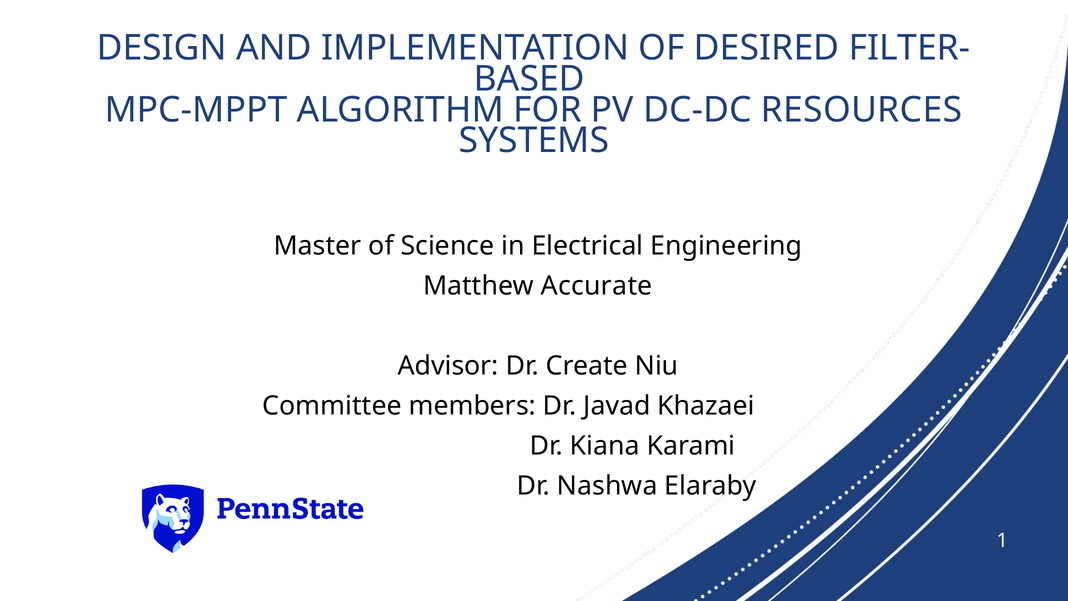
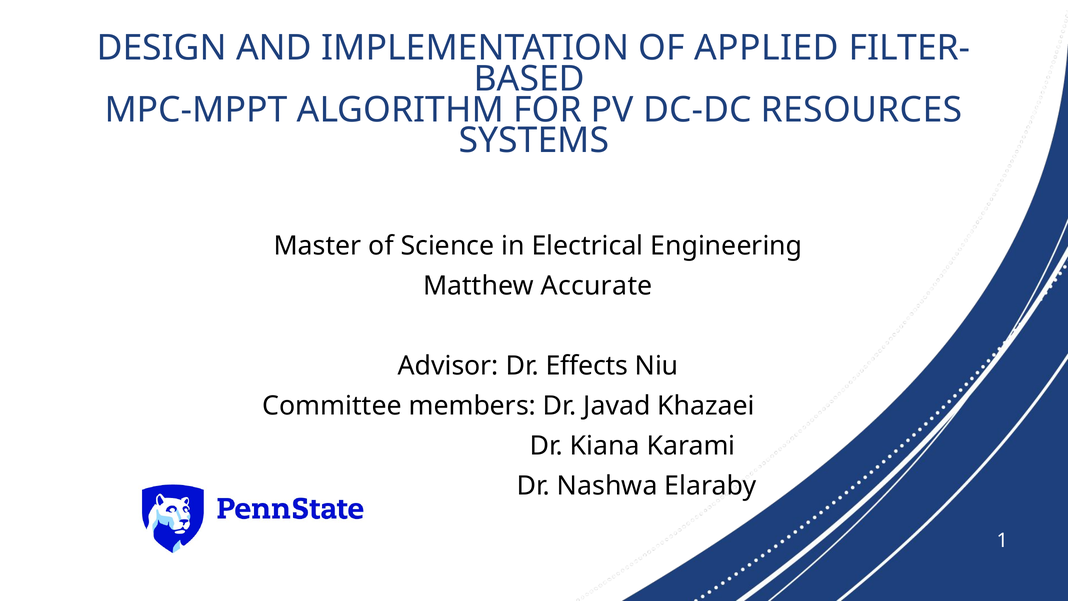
DESIRED: DESIRED -> APPLIED (767, 48)
Create: Create -> Effects (587, 366)
